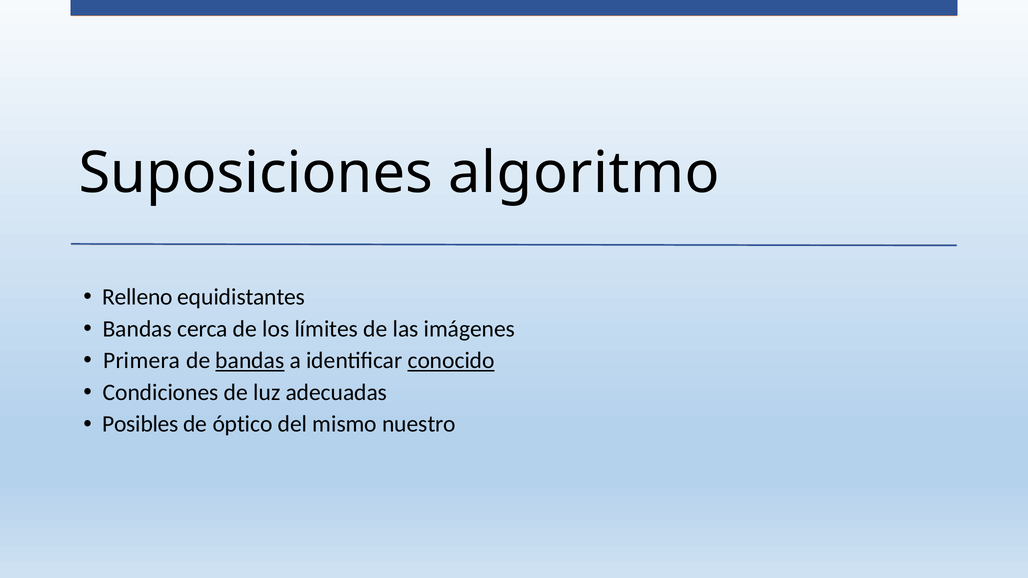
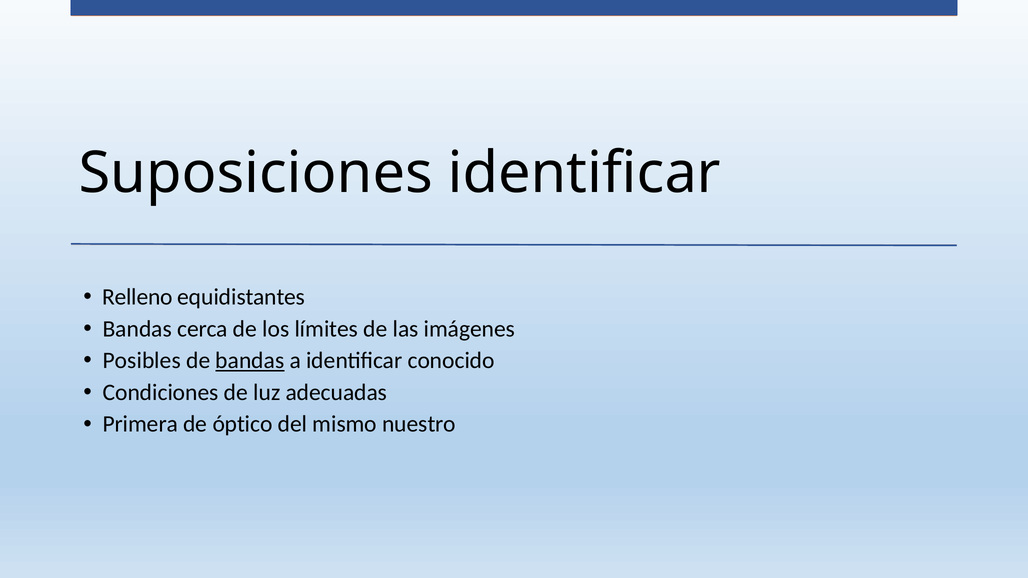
Suposiciones algoritmo: algoritmo -> identificar (584, 173)
Primera: Primera -> Posibles (142, 361)
conocido underline: present -> none (451, 361)
Posibles: Posibles -> Primera (140, 424)
